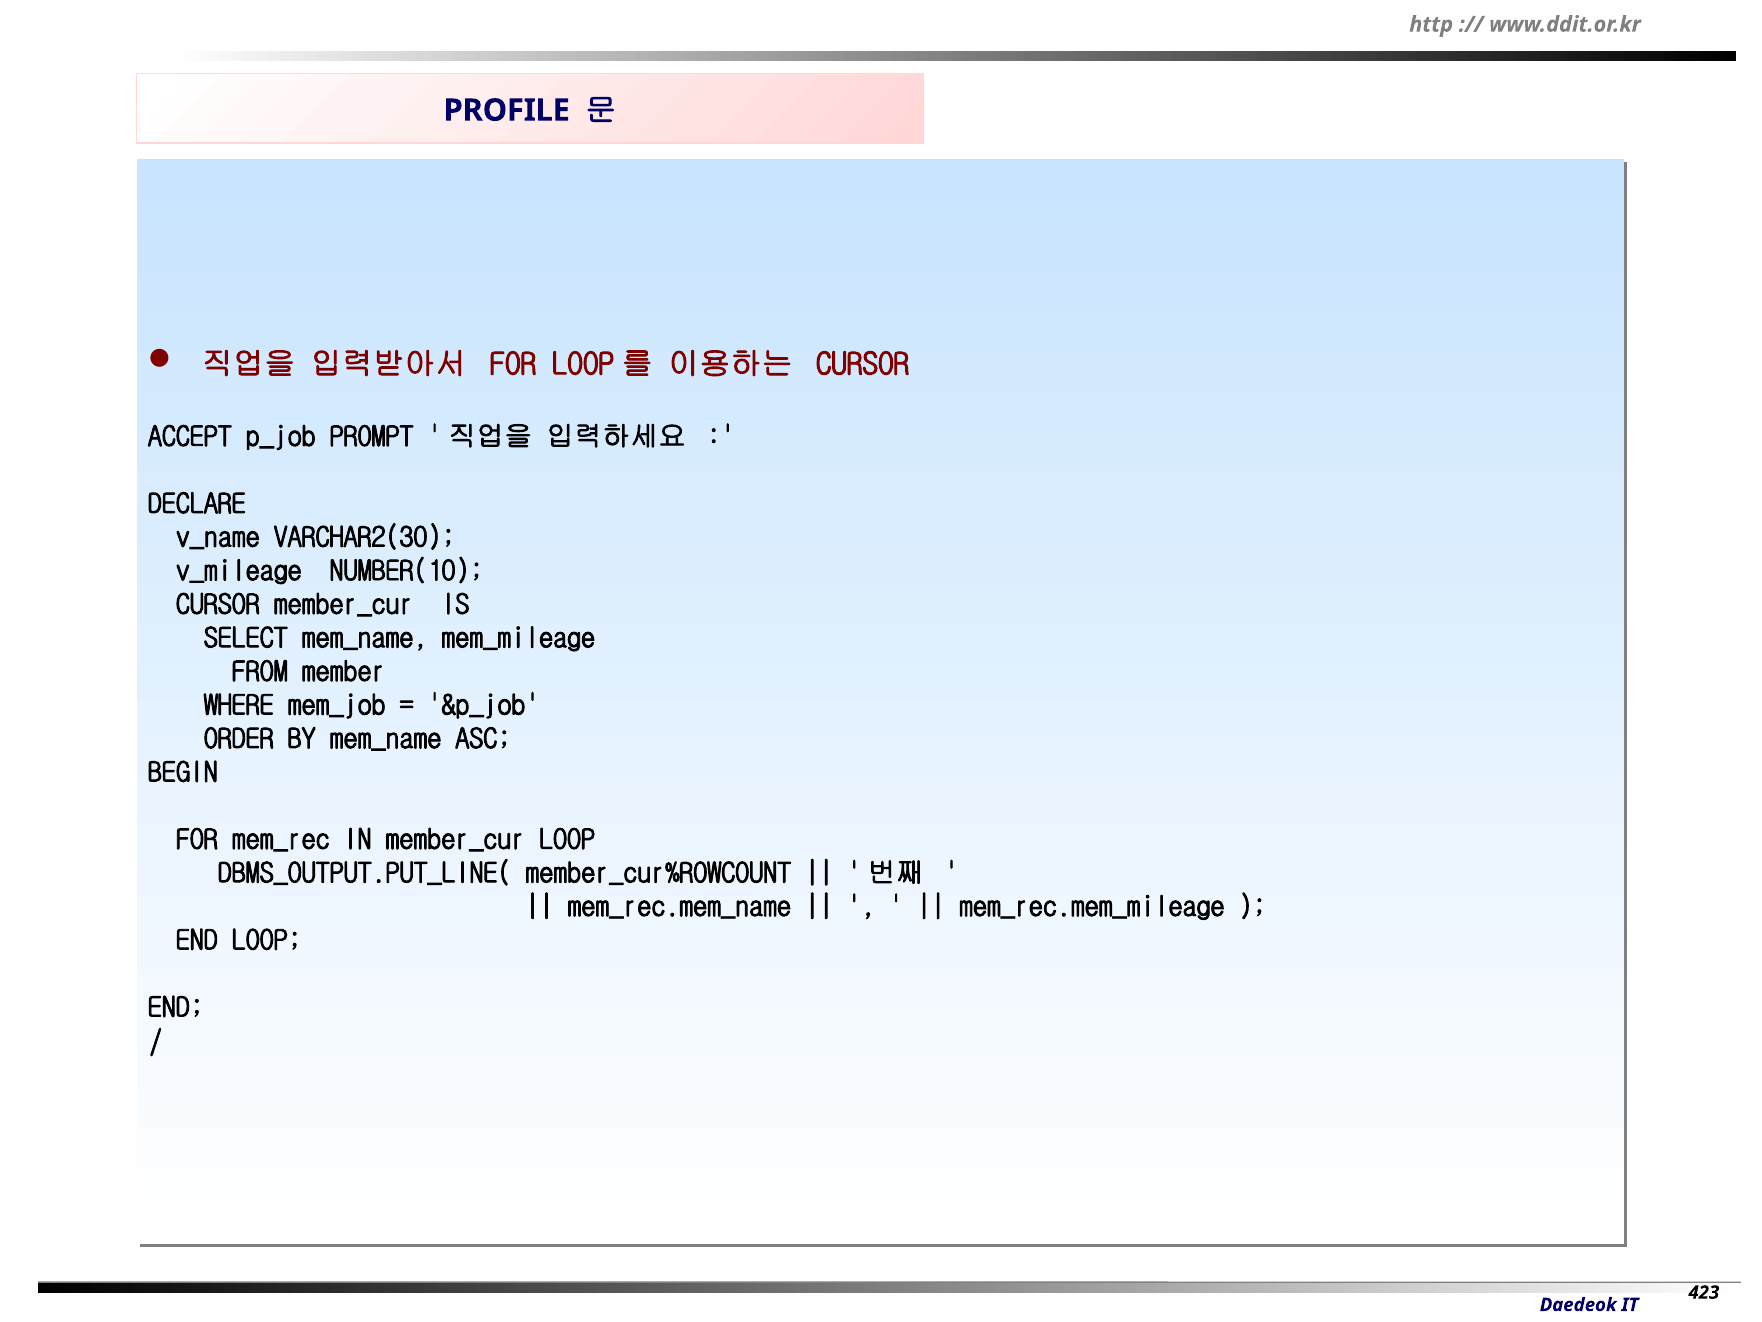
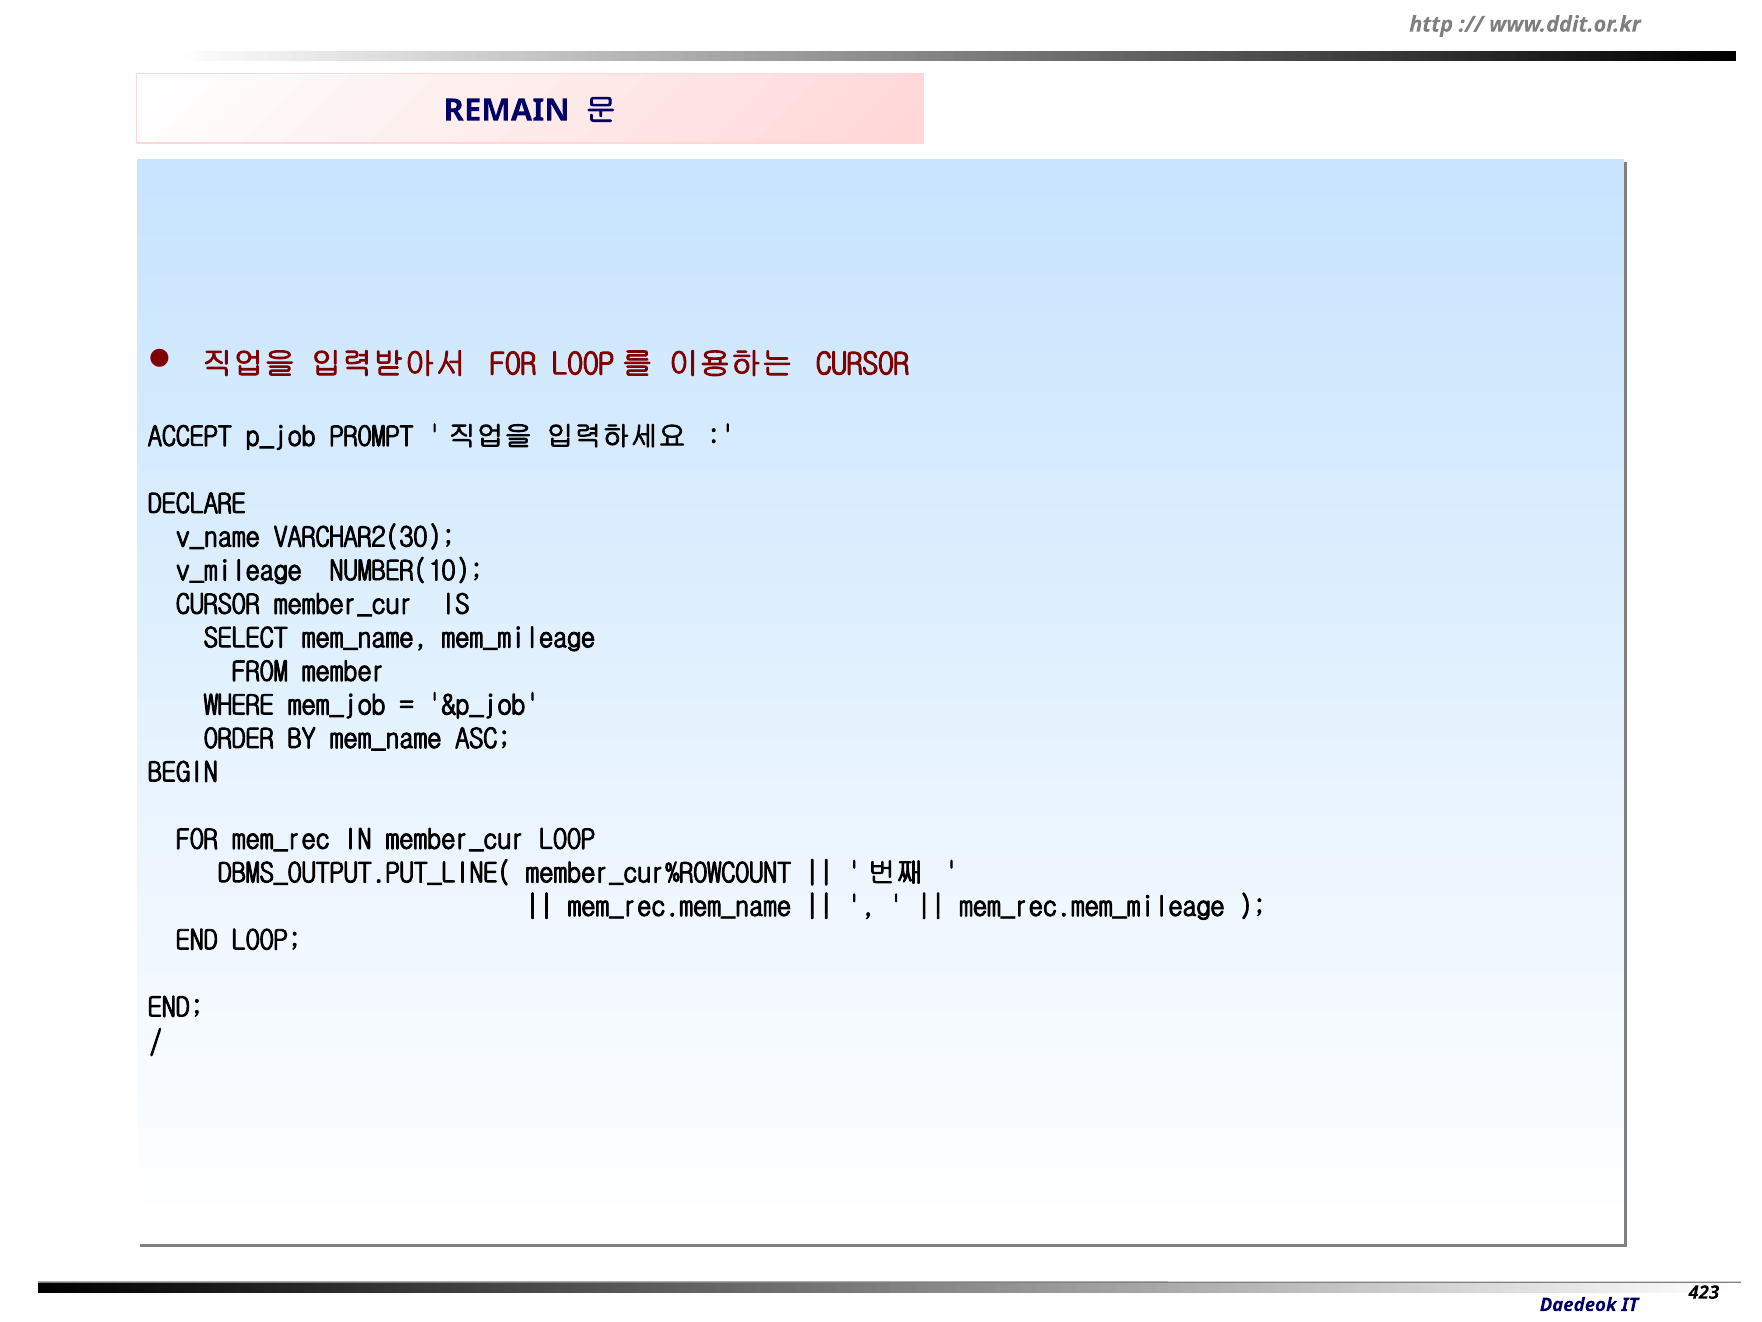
PROFILE: PROFILE -> REMAIN (507, 110)
